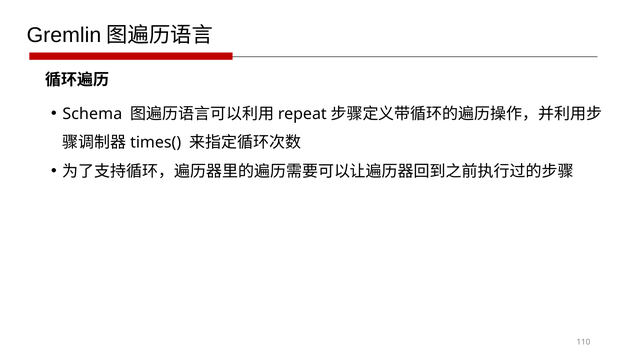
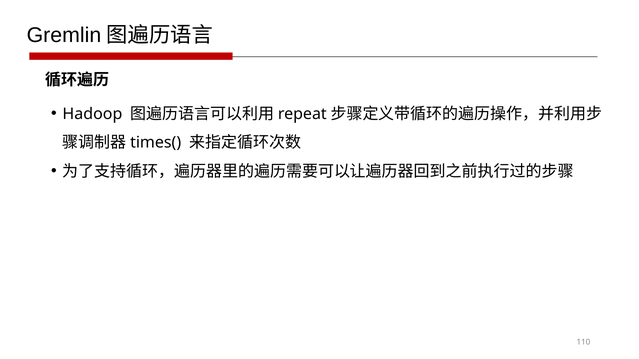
Schema: Schema -> Hadoop (92, 114)
